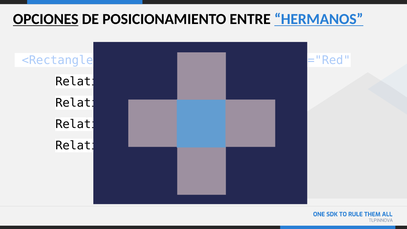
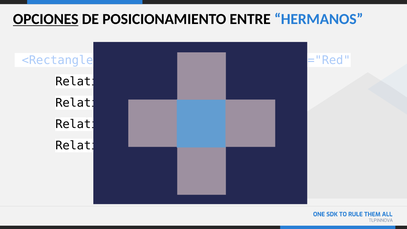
HERMANOS underline: present -> none (319, 19)
